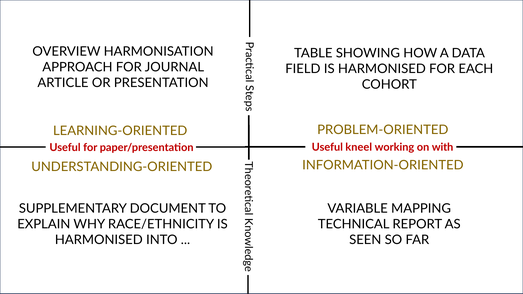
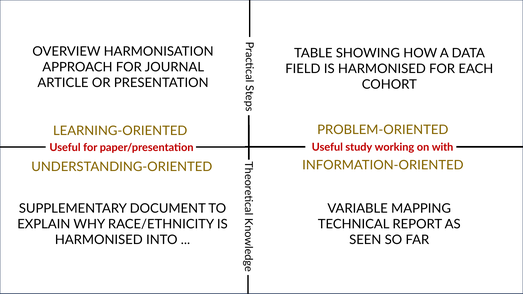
kneel: kneel -> study (359, 147)
